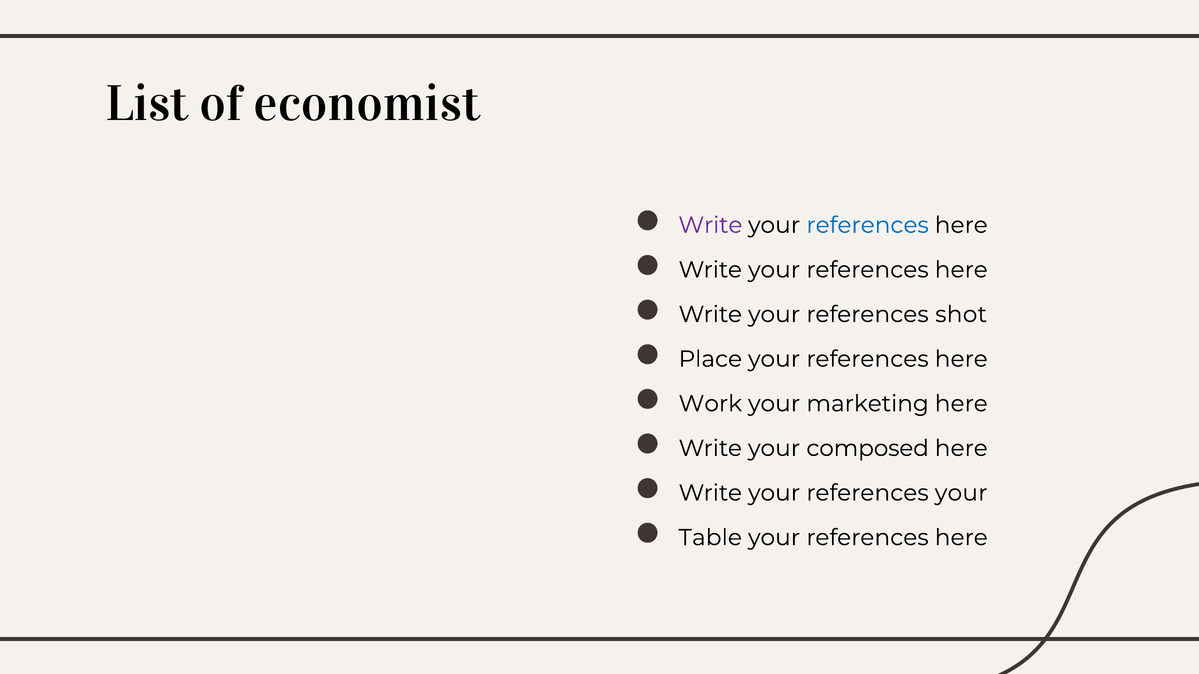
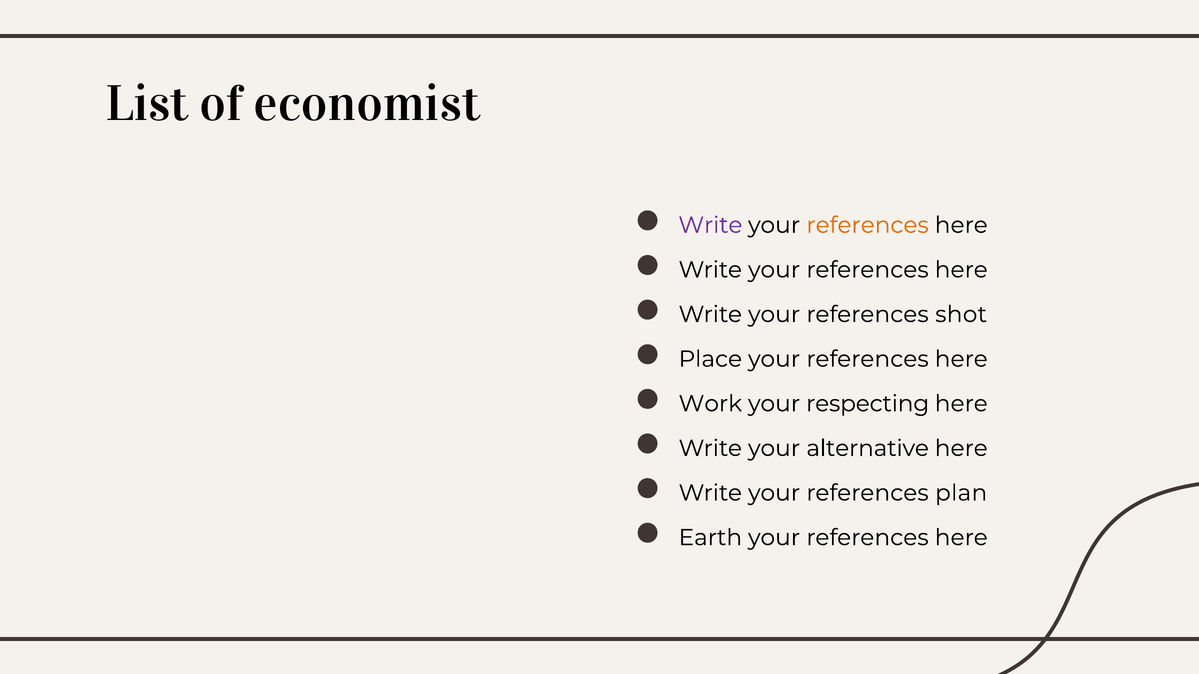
references colour: blue -> orange (868, 225)
marketing: marketing -> respecting (868, 404)
composed: composed -> alternative (868, 449)
references your: your -> plan (961, 493)
Table: Table -> Earth (710, 538)
